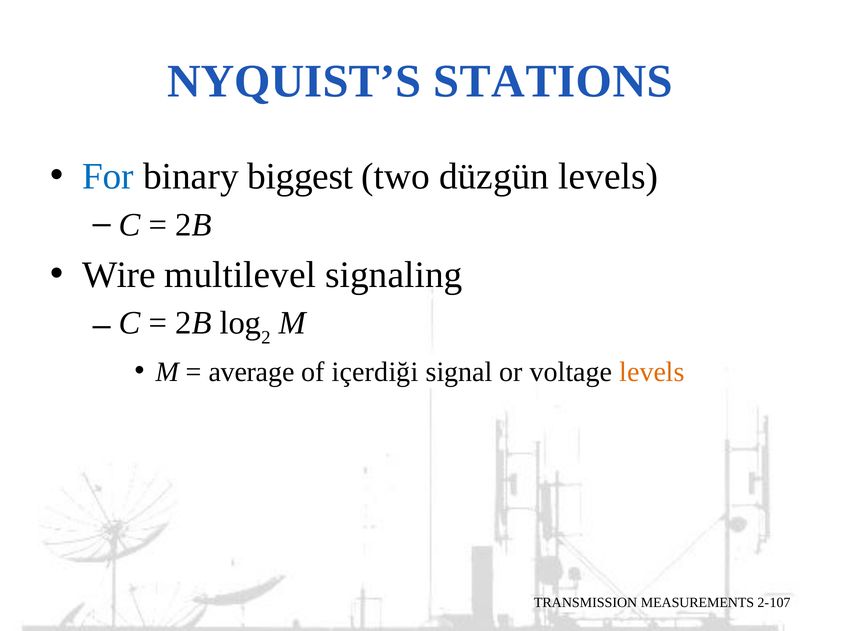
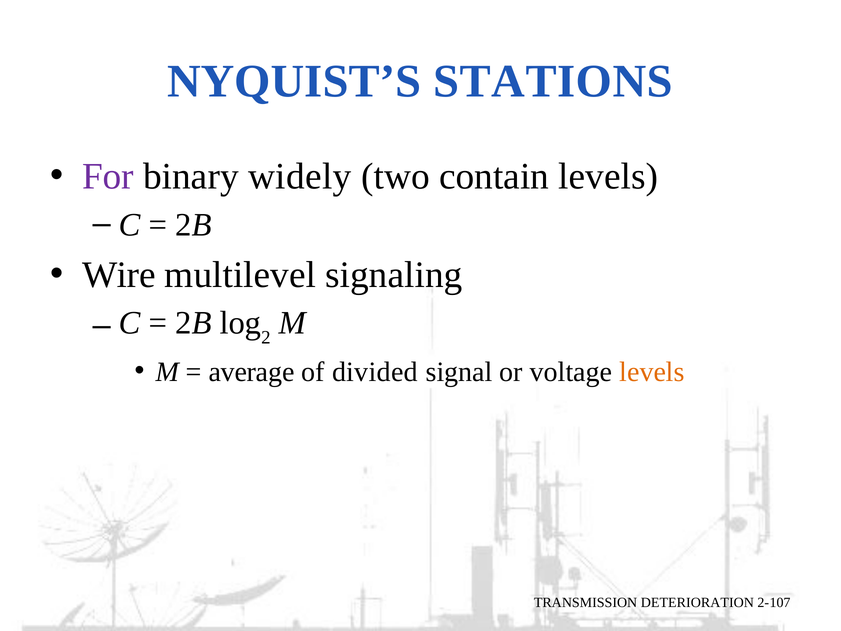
For colour: blue -> purple (108, 176)
biggest: biggest -> widely (300, 176)
düzgün: düzgün -> contain (494, 176)
içerdiği: içerdiği -> divided (375, 372)
MEASUREMENTS: MEASUREMENTS -> DETERIORATION (697, 602)
